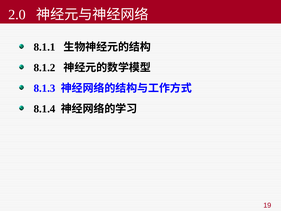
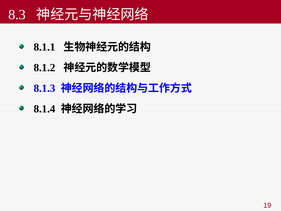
2.0: 2.0 -> 8.3 (17, 15)
